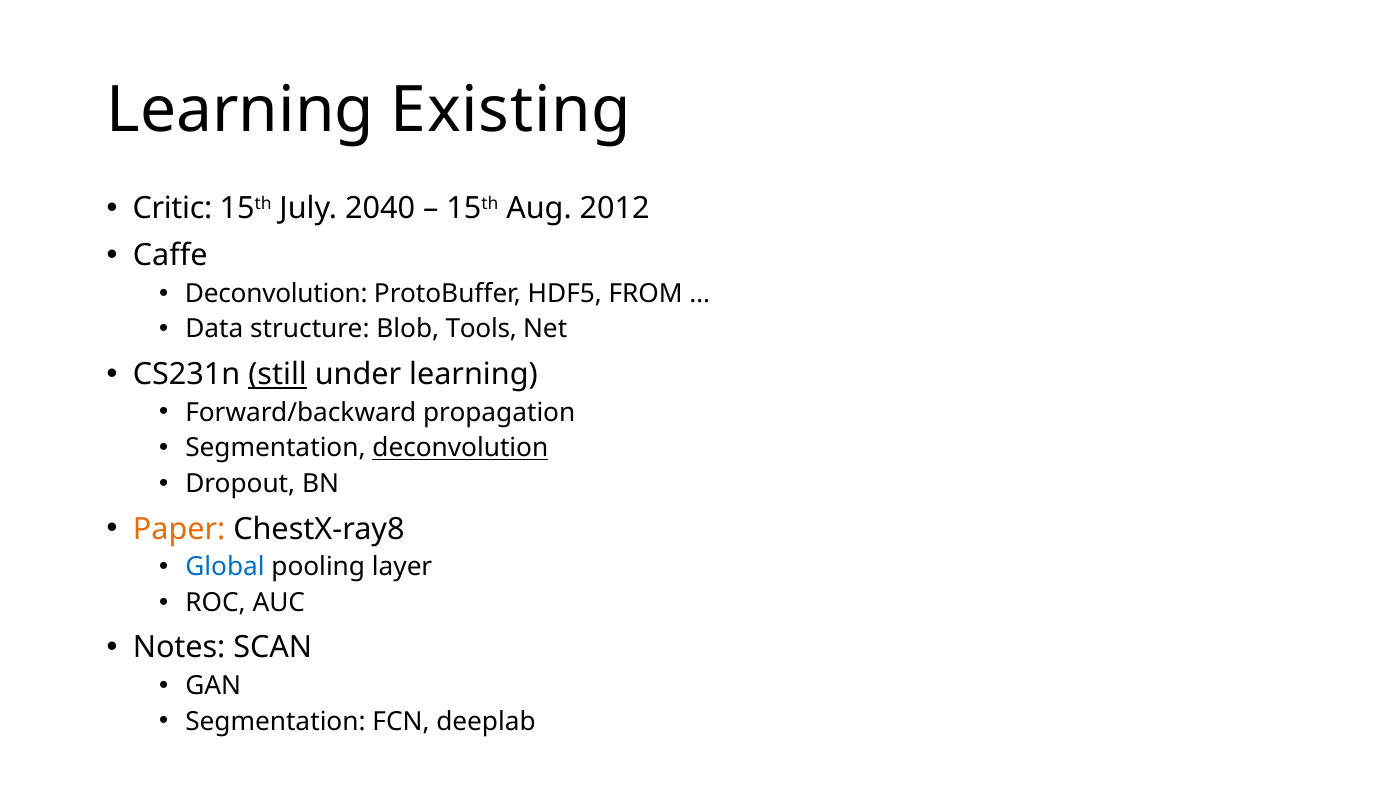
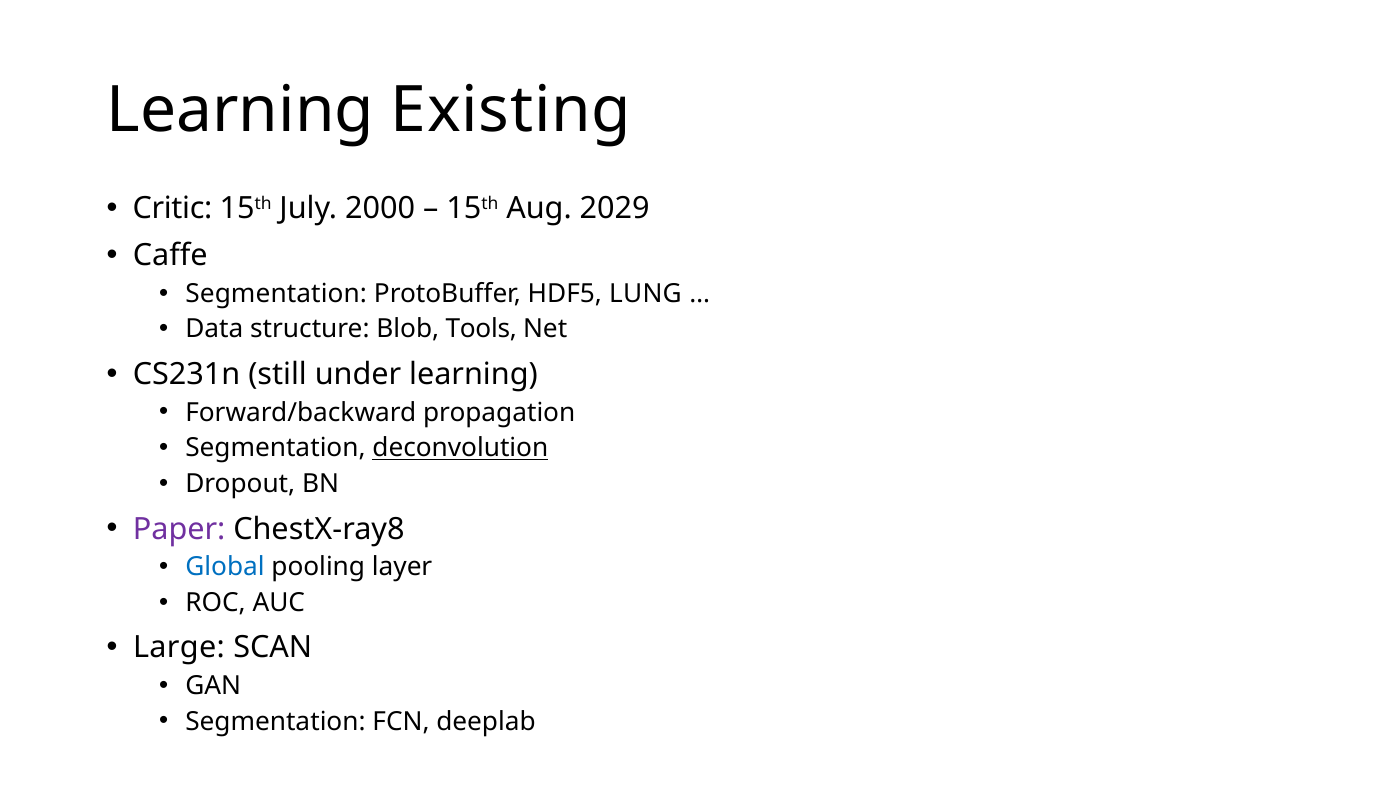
2040: 2040 -> 2000 (380, 208)
2012: 2012 -> 2029 (615, 208)
Deconvolution: Deconvolution -> Segmentation (276, 294)
FROM: FROM -> LUNG (645, 294)
still underline: present -> none (278, 374)
Paper colour: orange -> purple (179, 529)
Notes: Notes -> Large (179, 648)
